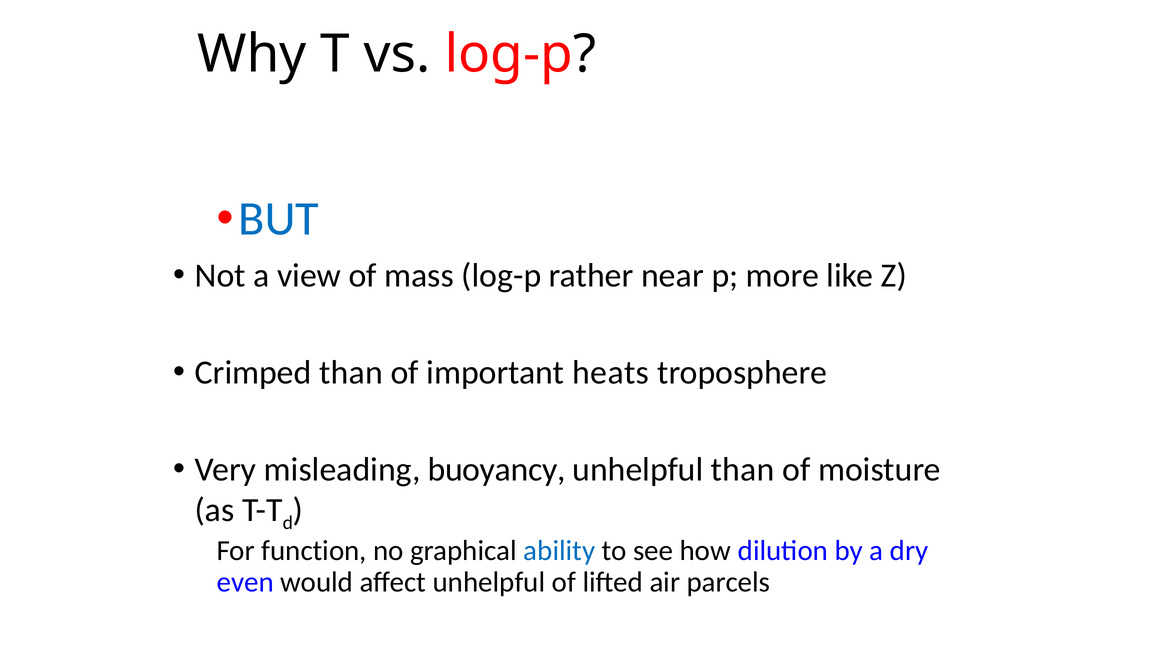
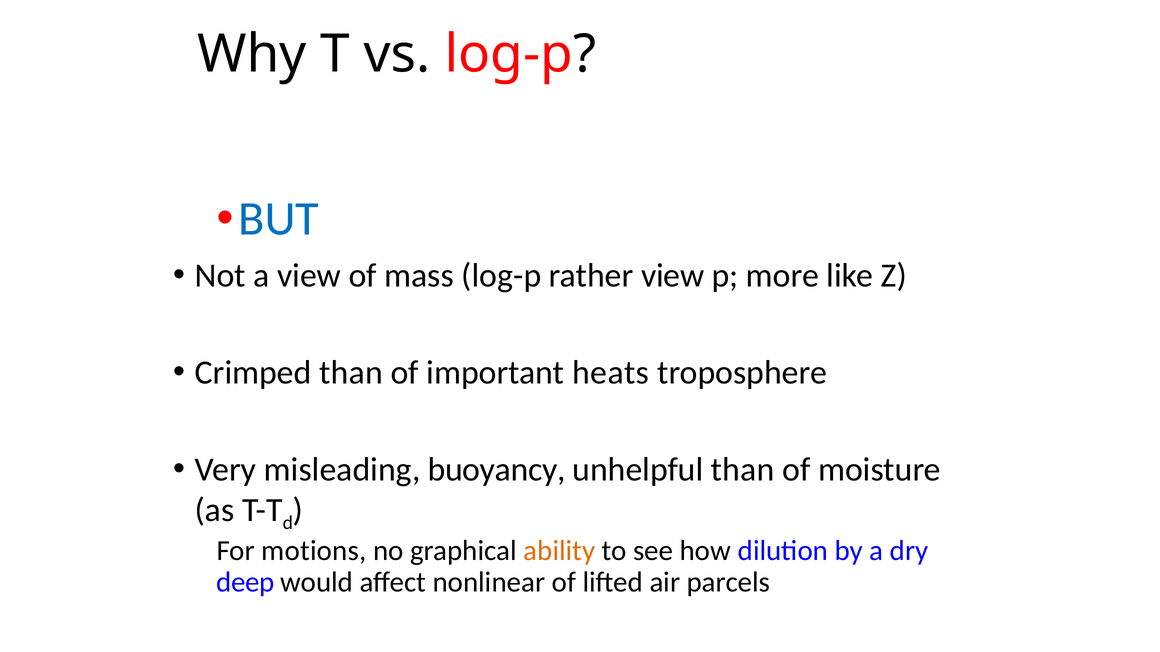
rather near: near -> view (673, 276)
function: function -> motions (314, 551)
ability colour: blue -> orange (559, 551)
even: even -> deep (245, 583)
affect unhelpful: unhelpful -> nonlinear (489, 583)
